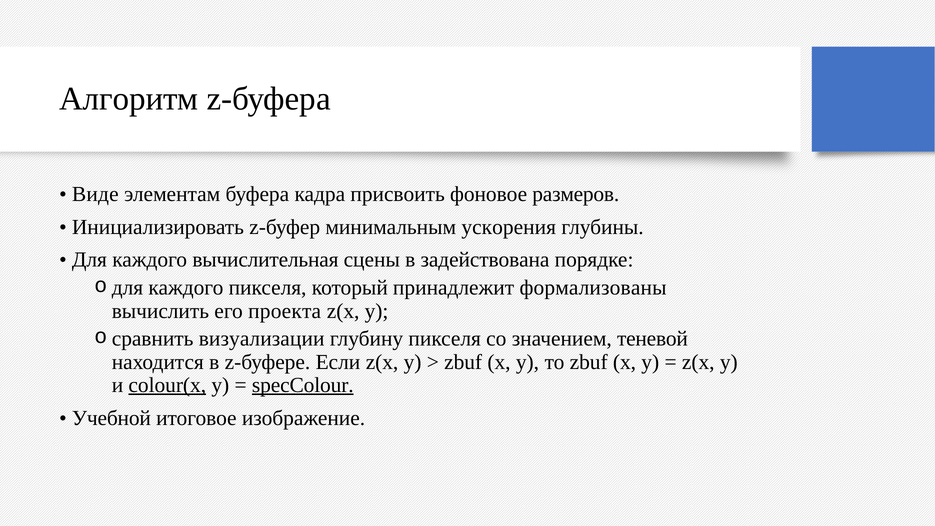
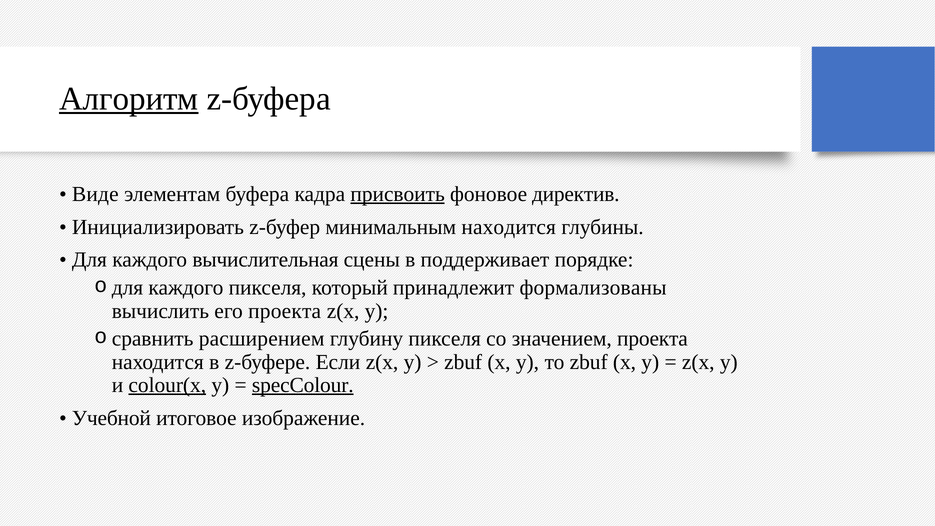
Алгоритм underline: none -> present (129, 99)
присвоить underline: none -> present (398, 194)
размеров: размеров -> директив (576, 194)
минимальным ускорения: ускорения -> находится (509, 227)
задействована: задействована -> поддерживает (485, 260)
визуализации: визуализации -> расширением (262, 339)
значением теневой: теневой -> проекта (652, 339)
